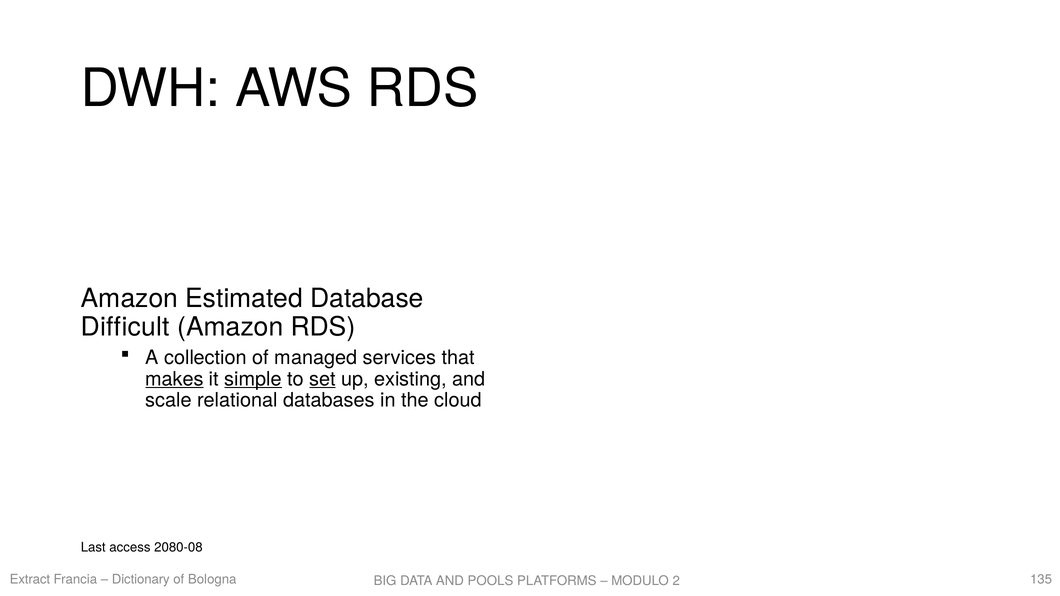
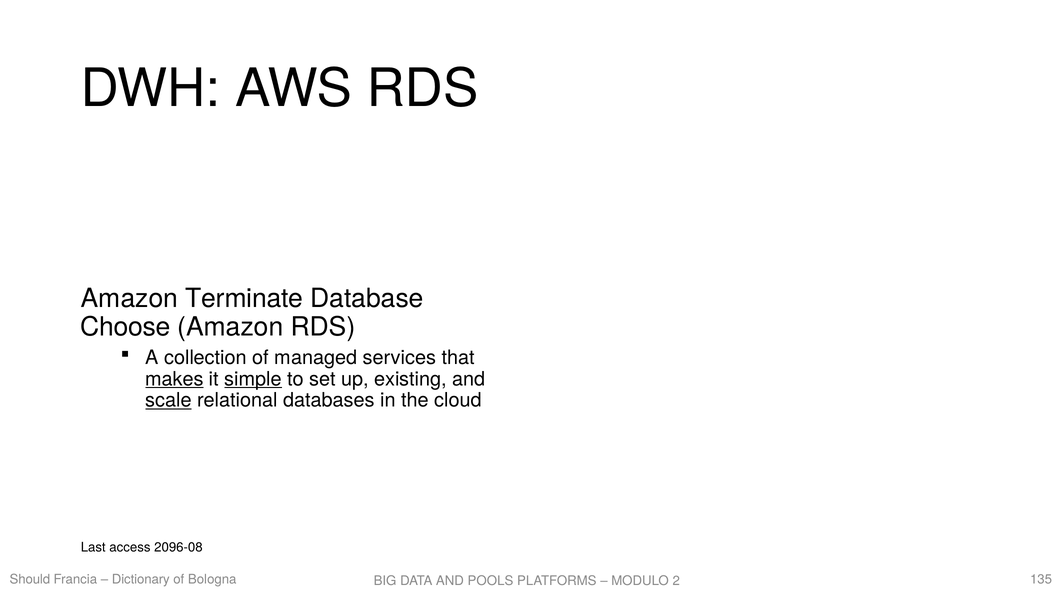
Estimated: Estimated -> Terminate (244, 298)
Difficult: Difficult -> Choose (125, 327)
set underline: present -> none (322, 379)
scale underline: none -> present (169, 401)
2080-08: 2080-08 -> 2096-08 (178, 548)
Extract: Extract -> Should (30, 580)
